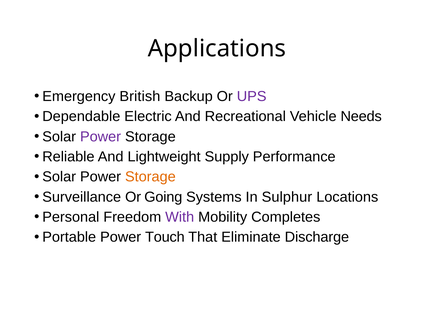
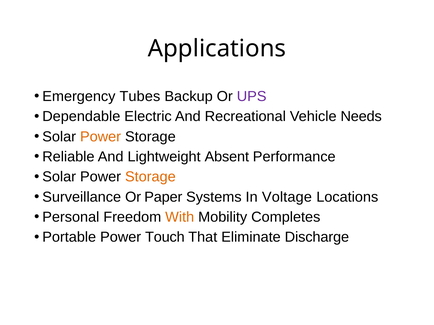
British: British -> Tubes (140, 97)
Power colour: purple -> orange (101, 137)
Supply: Supply -> Absent (227, 157)
Going: Going -> Paper (163, 197)
Sulphur: Sulphur -> Voltage (287, 197)
With colour: purple -> orange (180, 217)
